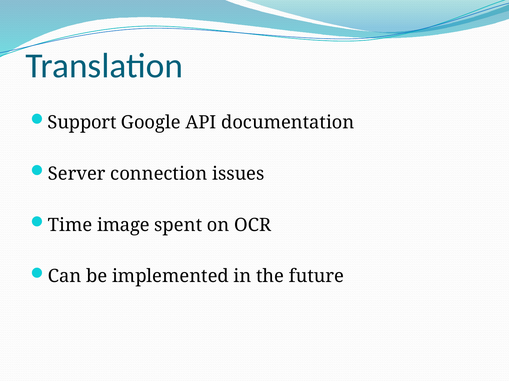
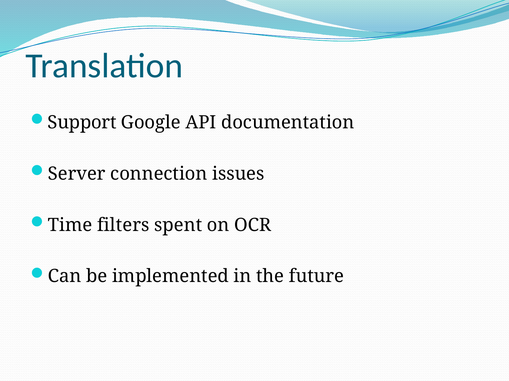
image: image -> filters (123, 225)
